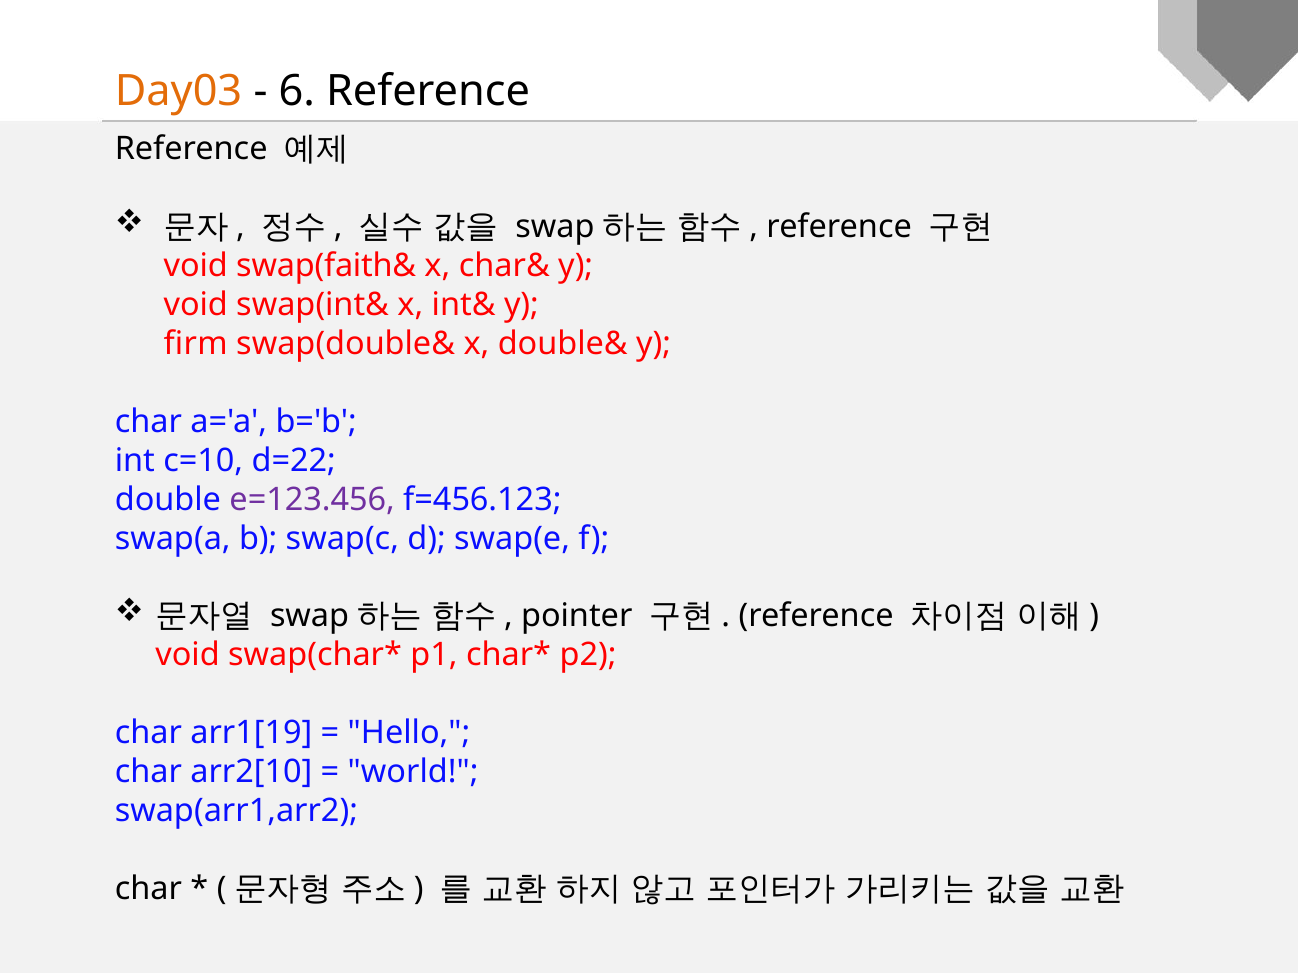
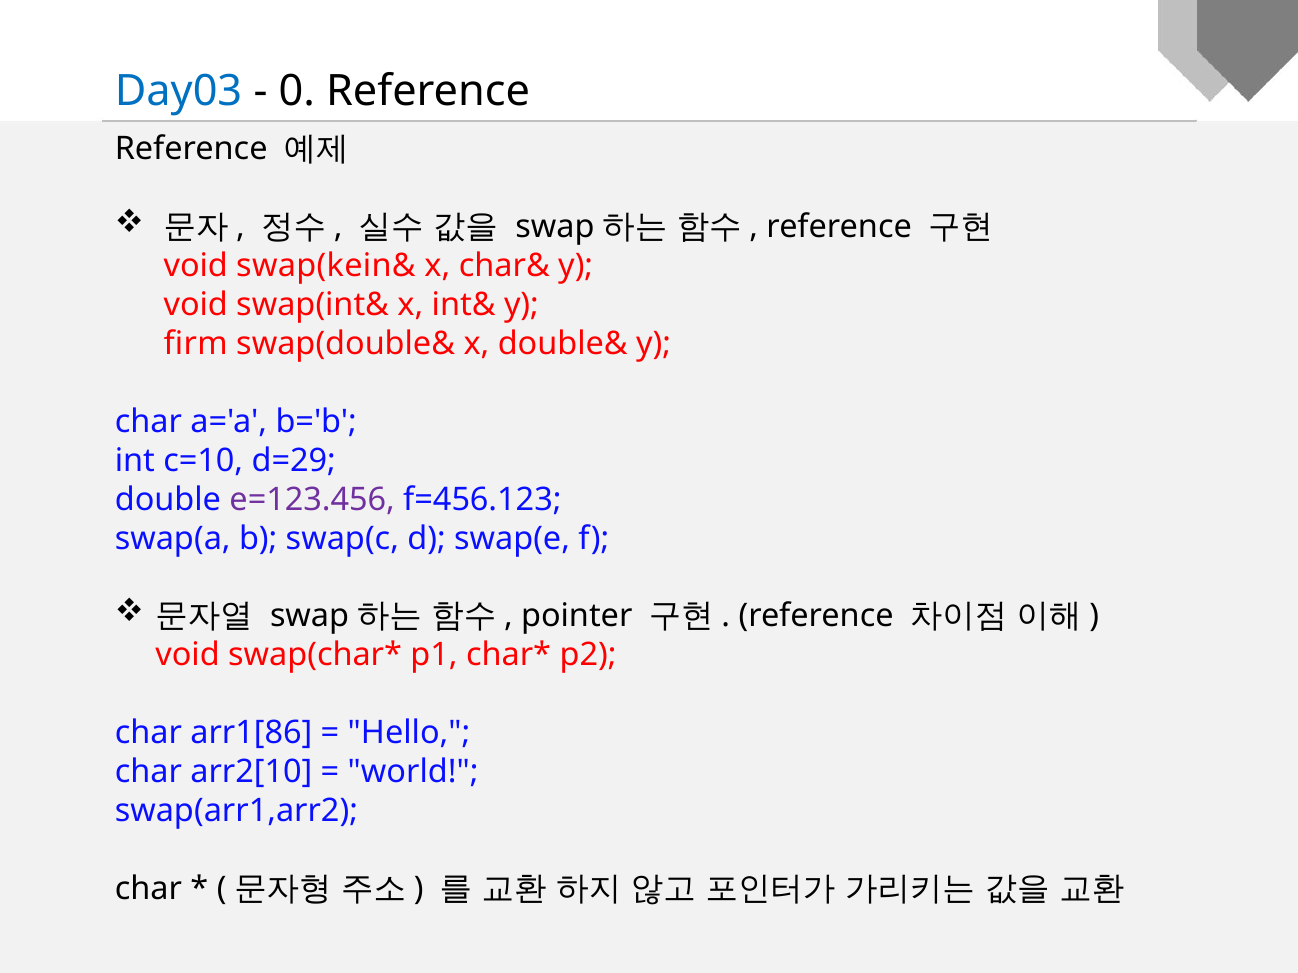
Day03 colour: orange -> blue (179, 91)
6: 6 -> 0 (297, 91)
swap(faith&: swap(faith& -> swap(kein& (326, 266)
d=22: d=22 -> d=29 (294, 461)
arr1[19: arr1[19 -> arr1[86 (251, 733)
